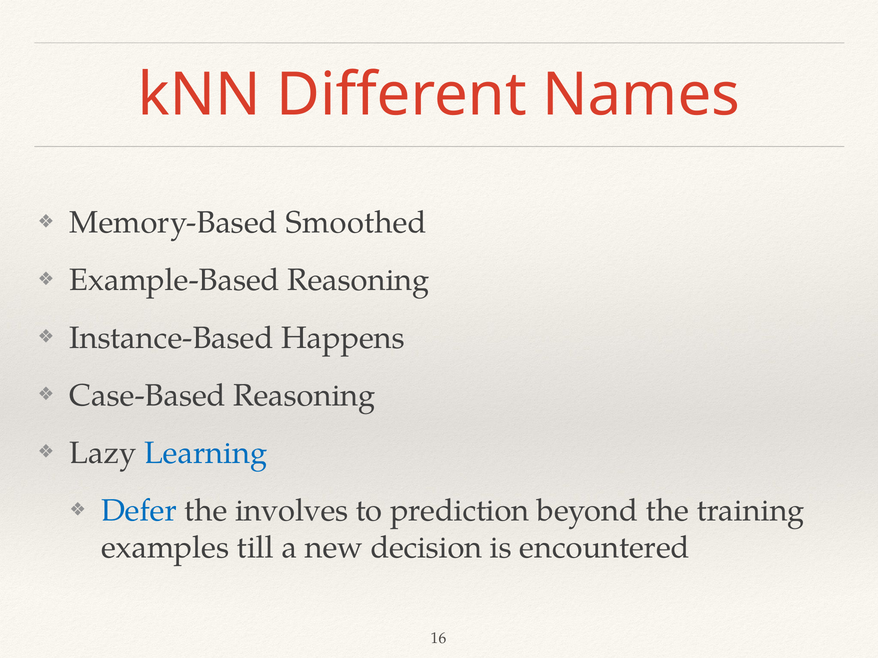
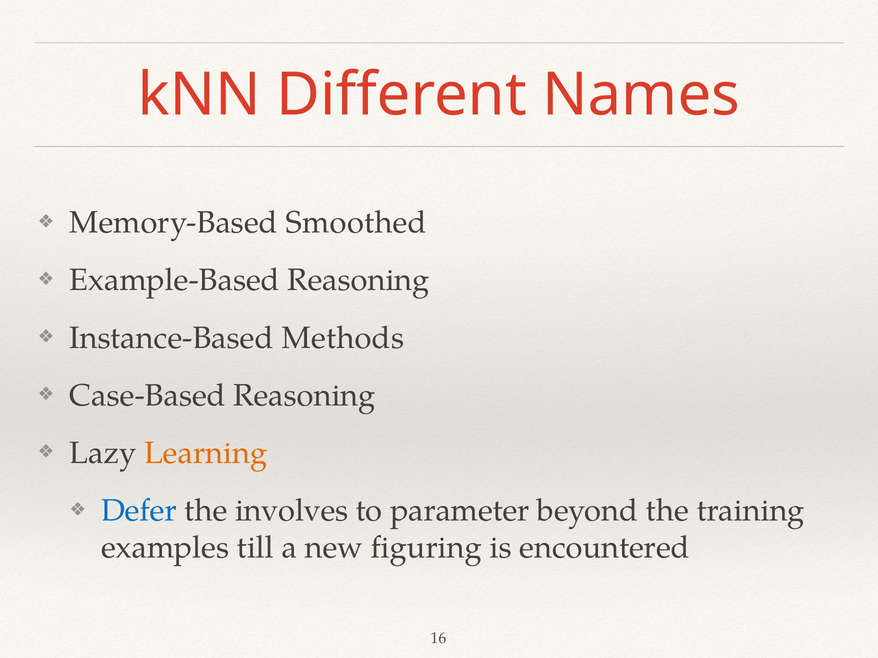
Happens: Happens -> Methods (343, 338)
Learning colour: blue -> orange (206, 453)
prediction: prediction -> parameter (460, 511)
decision: decision -> figuring (426, 548)
